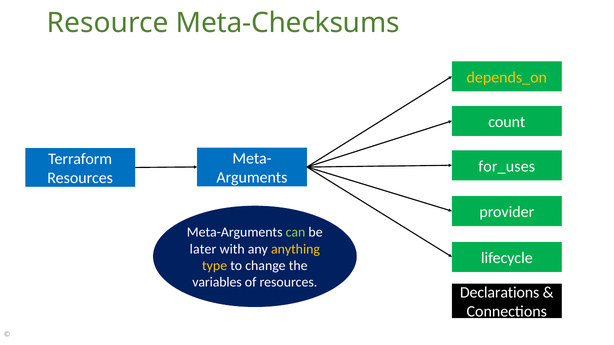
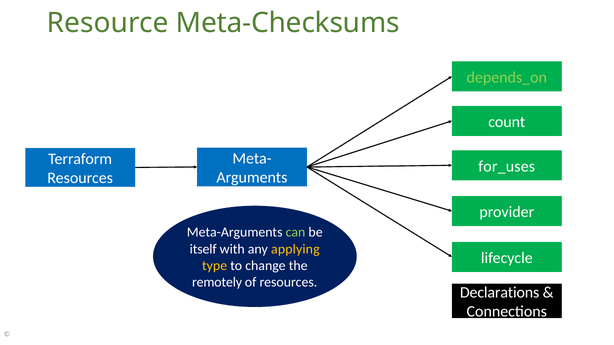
depends_on colour: yellow -> light green (507, 78)
later: later -> itself (203, 249)
anything: anything -> applying (295, 249)
variables: variables -> remotely (217, 283)
